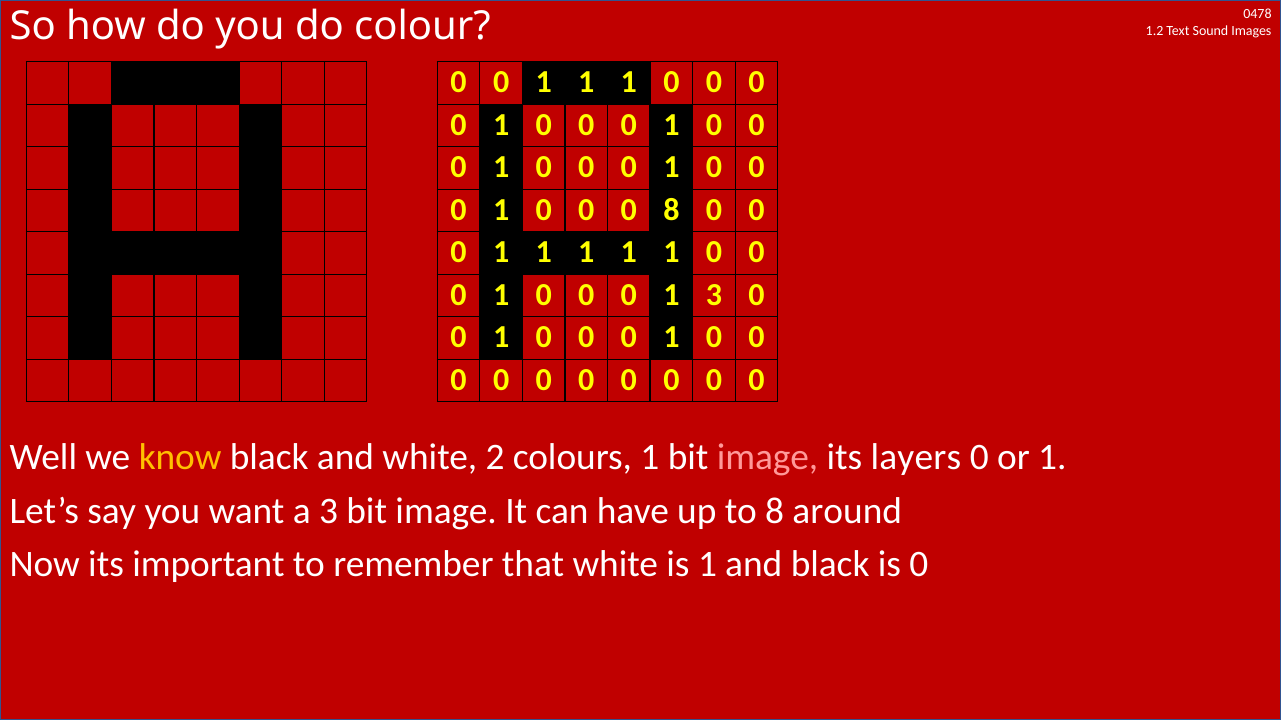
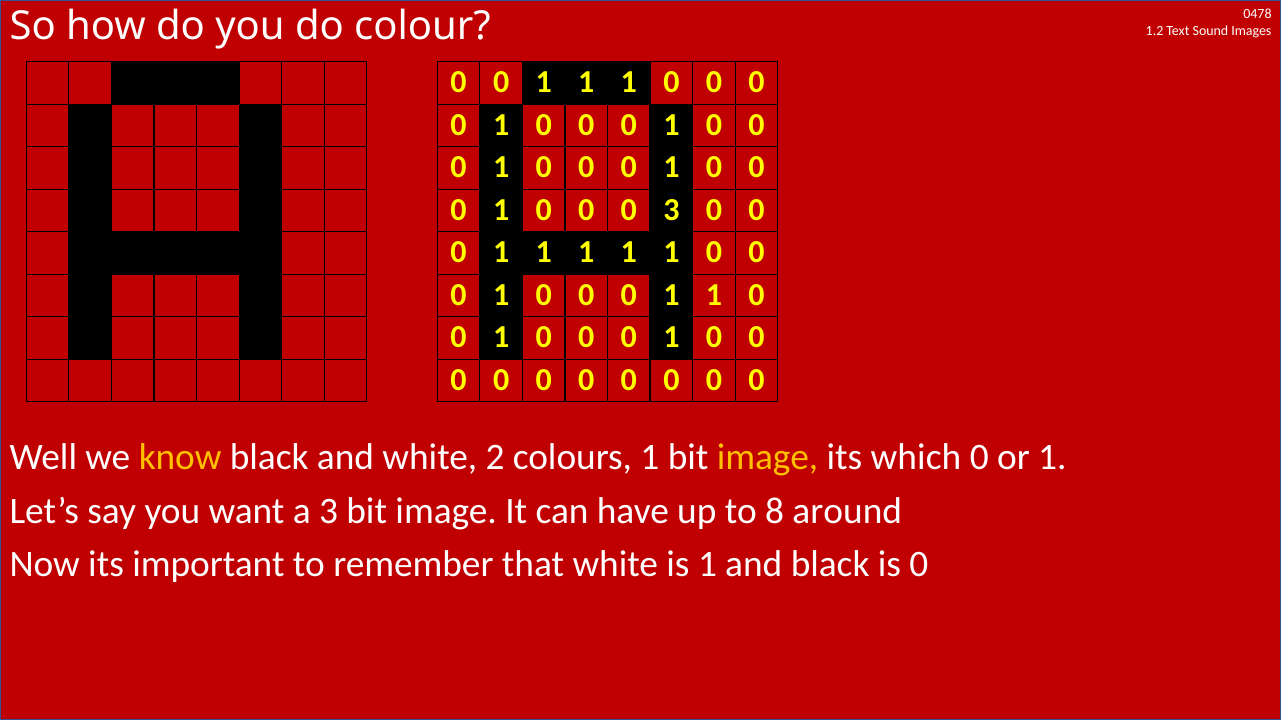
0 8: 8 -> 3 (671, 210)
3: 3 -> 1 (714, 295)
image colour: pink -> yellow (767, 458)
layers: layers -> which (916, 458)
